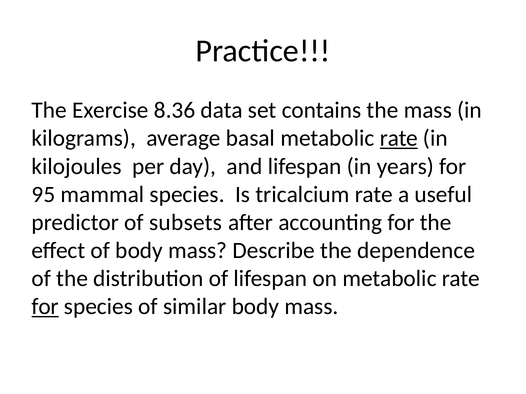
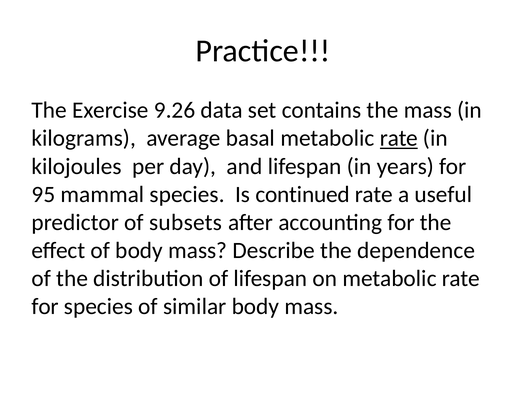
8.36: 8.36 -> 9.26 (175, 110)
tricalcium: tricalcium -> continued (303, 195)
for underline: present -> none (45, 307)
